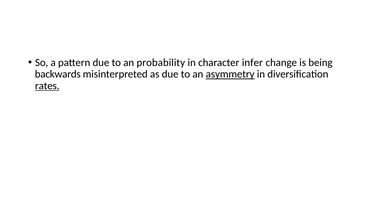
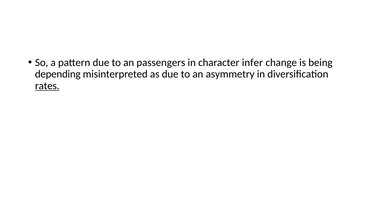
probability: probability -> passengers (161, 62)
backwards: backwards -> depending (58, 74)
asymmetry underline: present -> none (230, 74)
